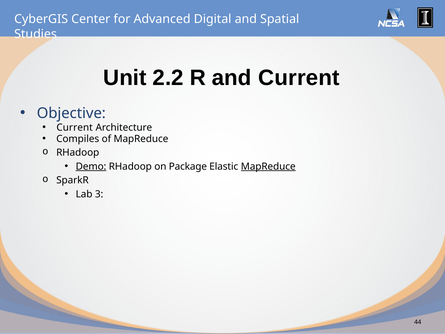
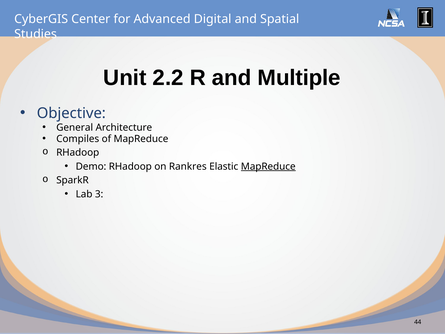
and Current: Current -> Multiple (299, 78)
Current: Current -> General (75, 127)
Demo underline: present -> none (91, 166)
Package: Package -> Rankres (188, 166)
